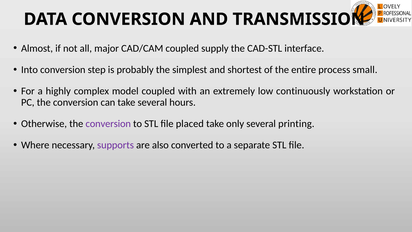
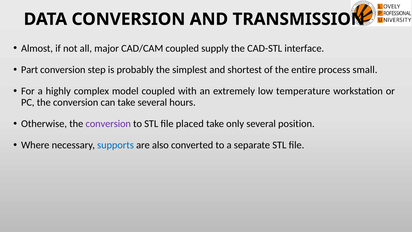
Into: Into -> Part (30, 70)
continuously: continuously -> temperature (303, 91)
printing: printing -> position (296, 124)
supports colour: purple -> blue (116, 145)
